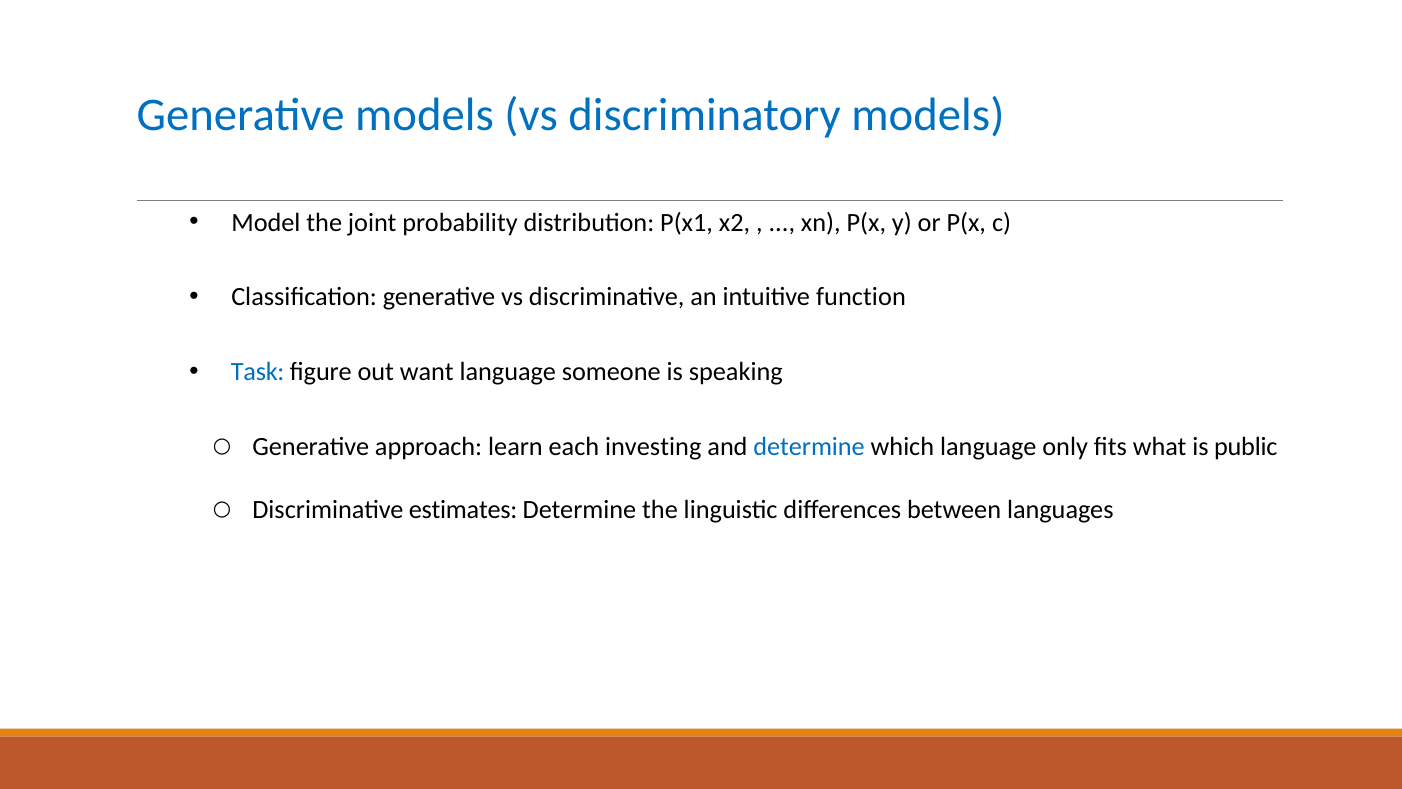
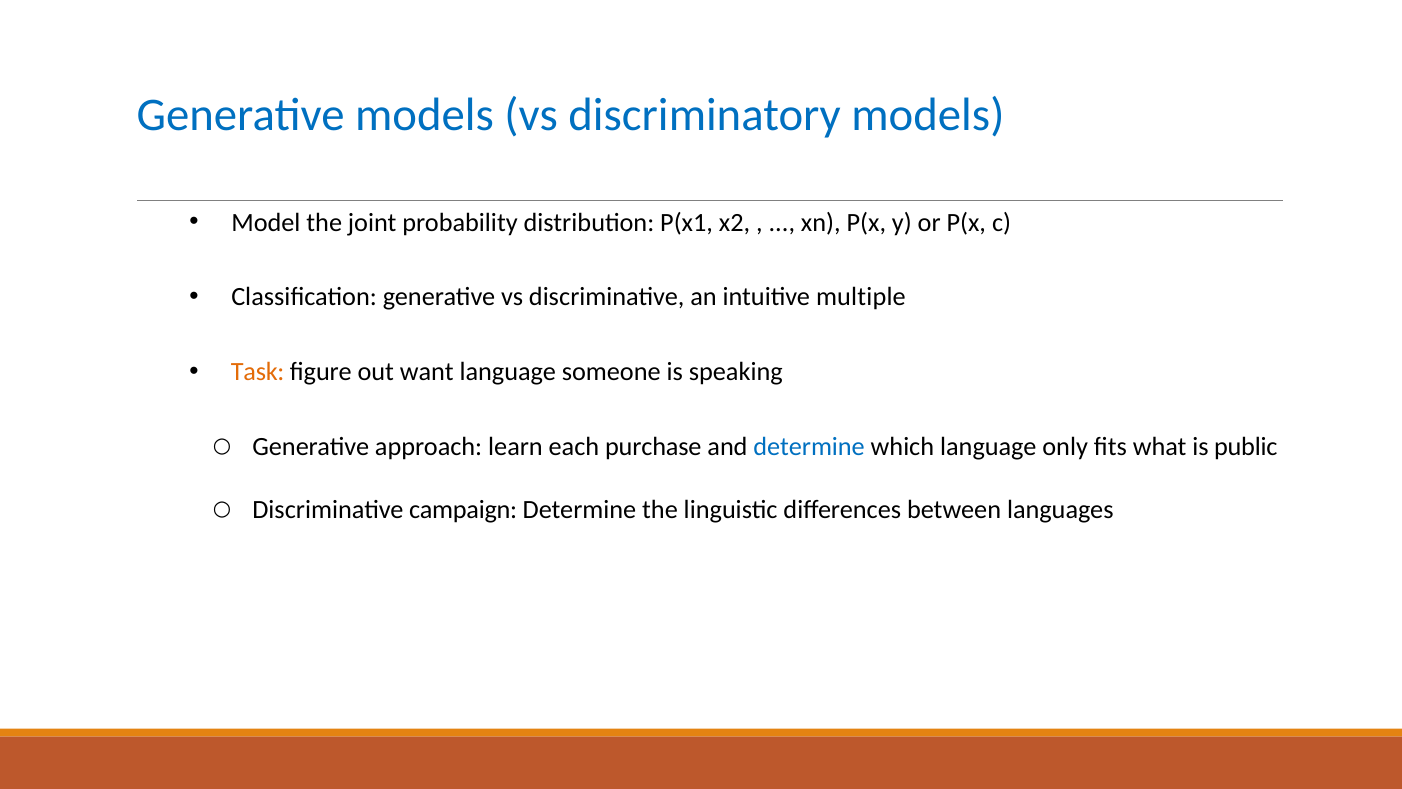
function: function -> multiple (861, 297)
Task colour: blue -> orange (258, 372)
investing: investing -> purchase (653, 447)
estimates: estimates -> campaign (463, 510)
